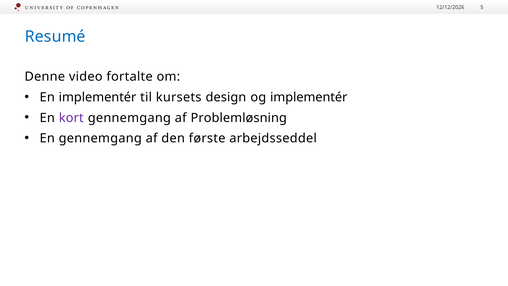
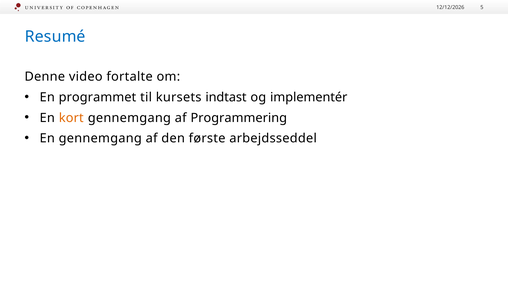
En implementér: implementér -> programmet (97, 97)
design: design -> indtast (226, 97)
kort colour: purple -> orange (71, 118)
Problemløsning: Problemløsning -> Programmering (239, 118)
